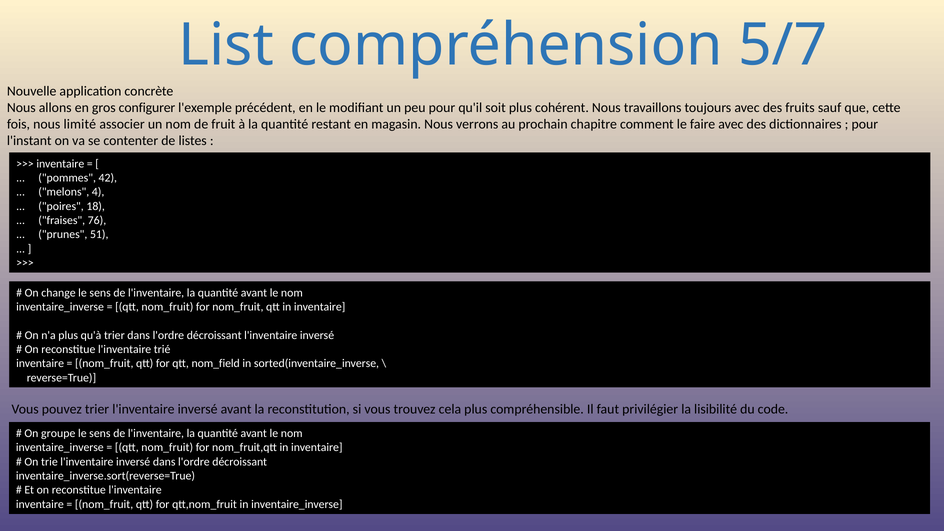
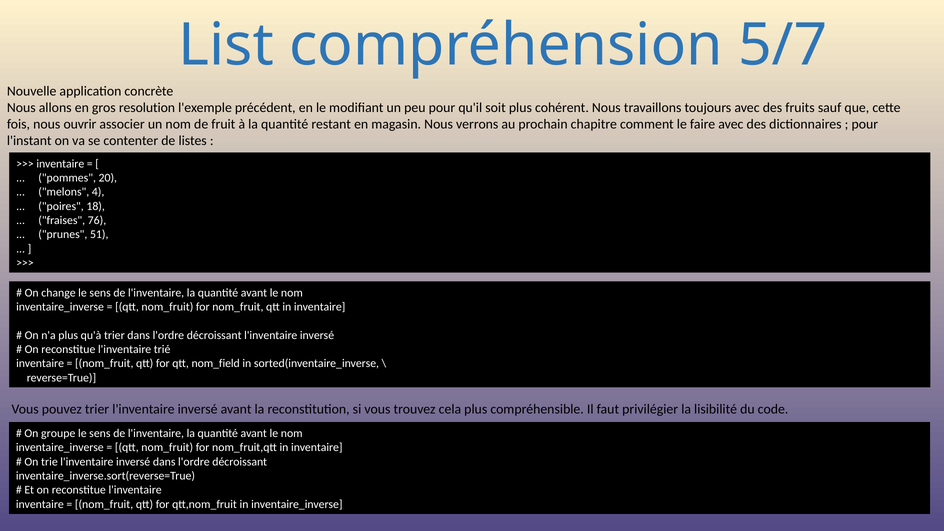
configurer: configurer -> resolution (147, 108)
limité: limité -> ouvrir (80, 124)
42: 42 -> 20 (108, 178)
